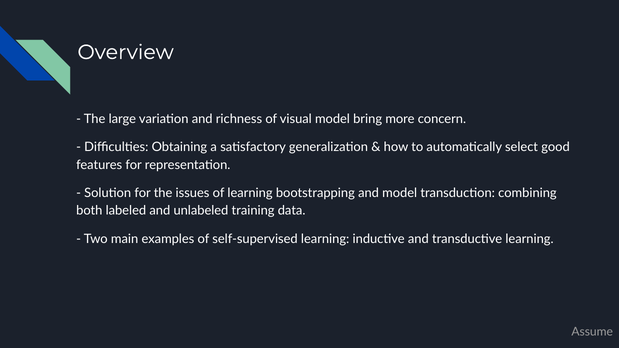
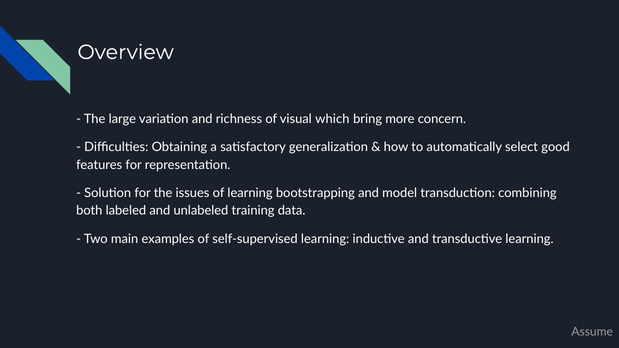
visual model: model -> which (332, 119)
